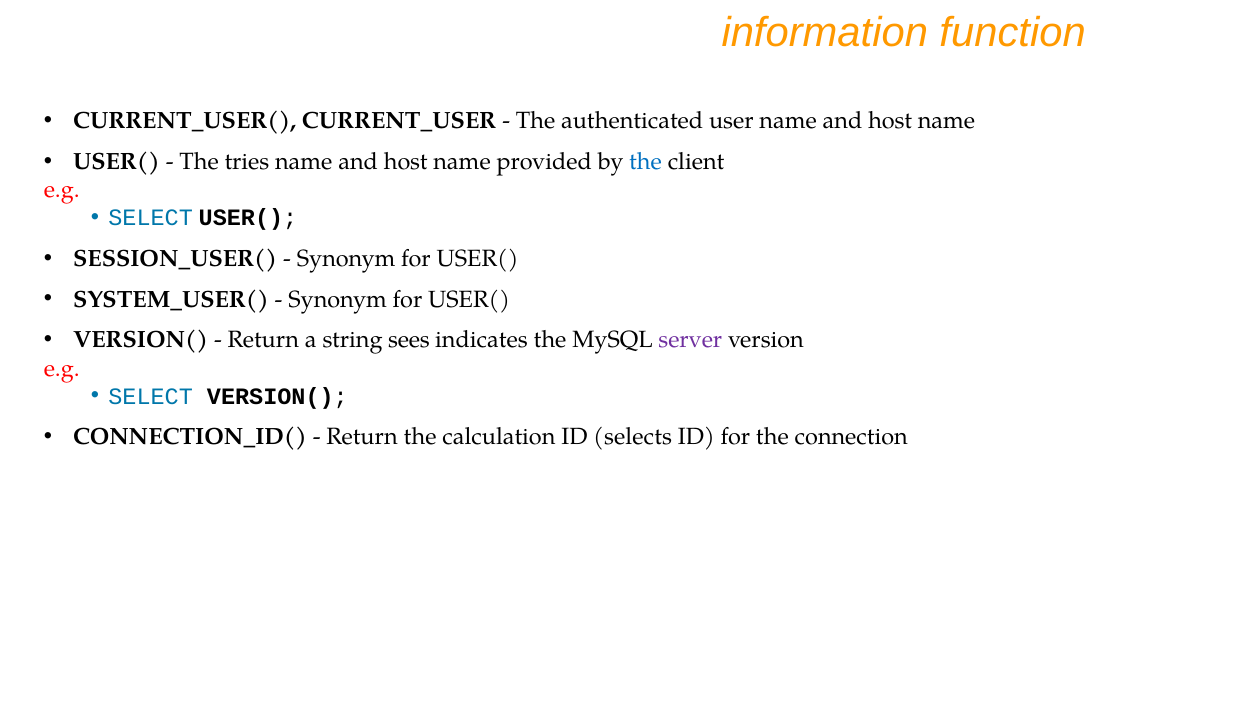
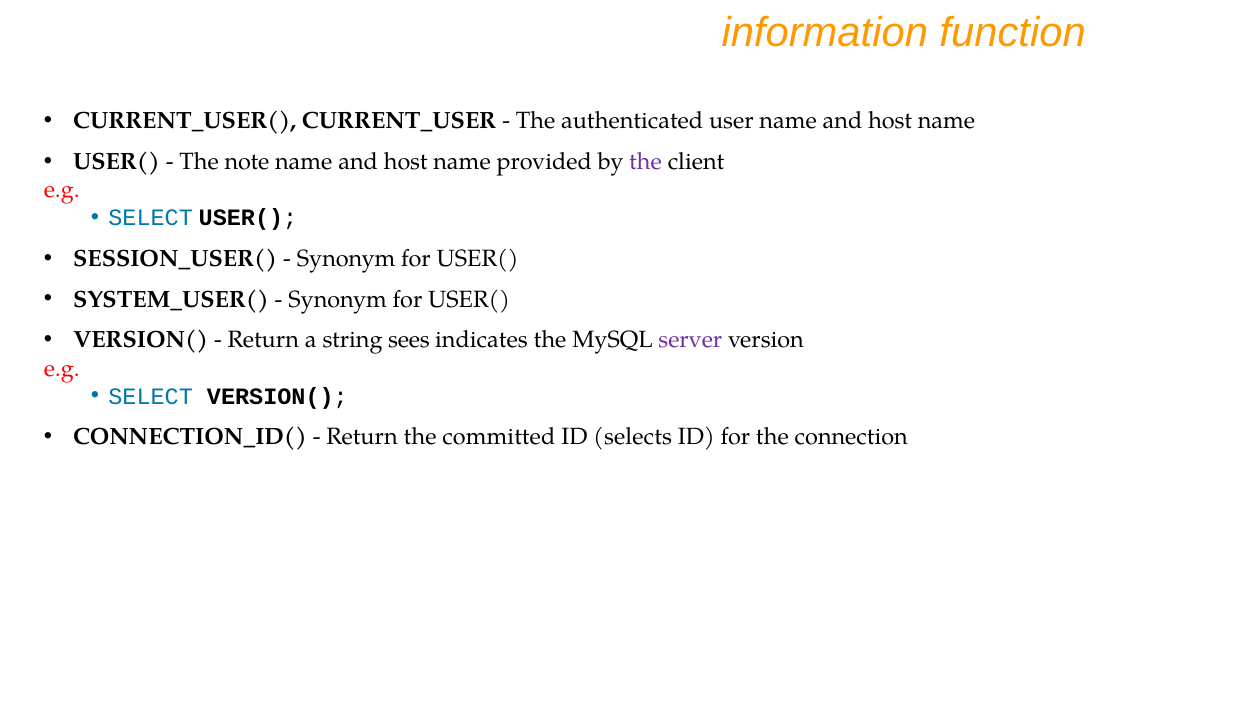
tries: tries -> note (247, 162)
the colour: blue -> purple (646, 162)
calculation: calculation -> committed (499, 437)
